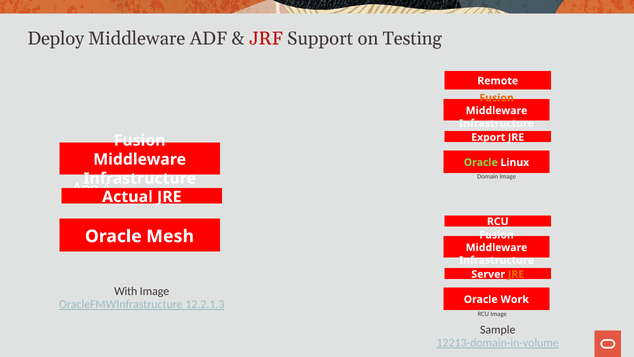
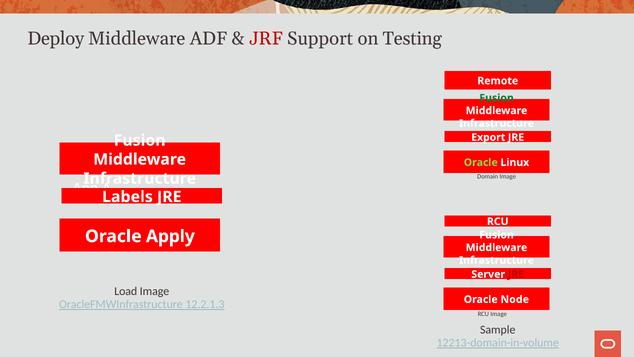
Fusion colour: orange -> green (497, 98)
Actual: Actual -> Labels (127, 197)
Mesh: Mesh -> Apply (170, 236)
JRE colour: orange -> red (516, 274)
With: With -> Load (126, 291)
Work: Work -> Node (515, 299)
